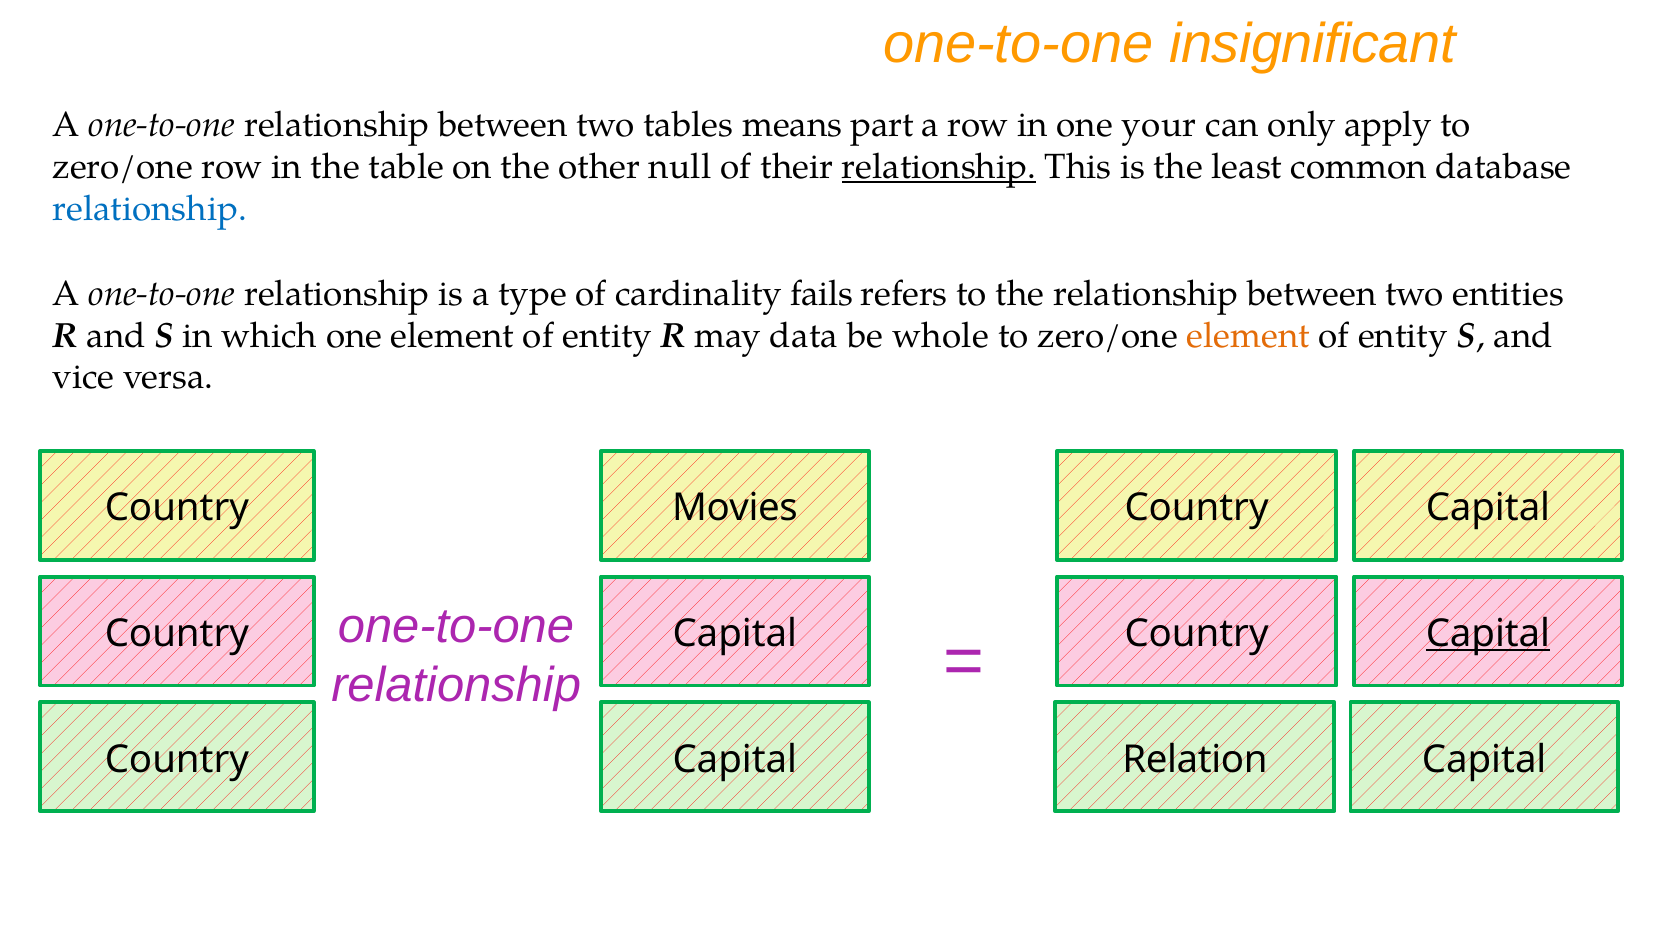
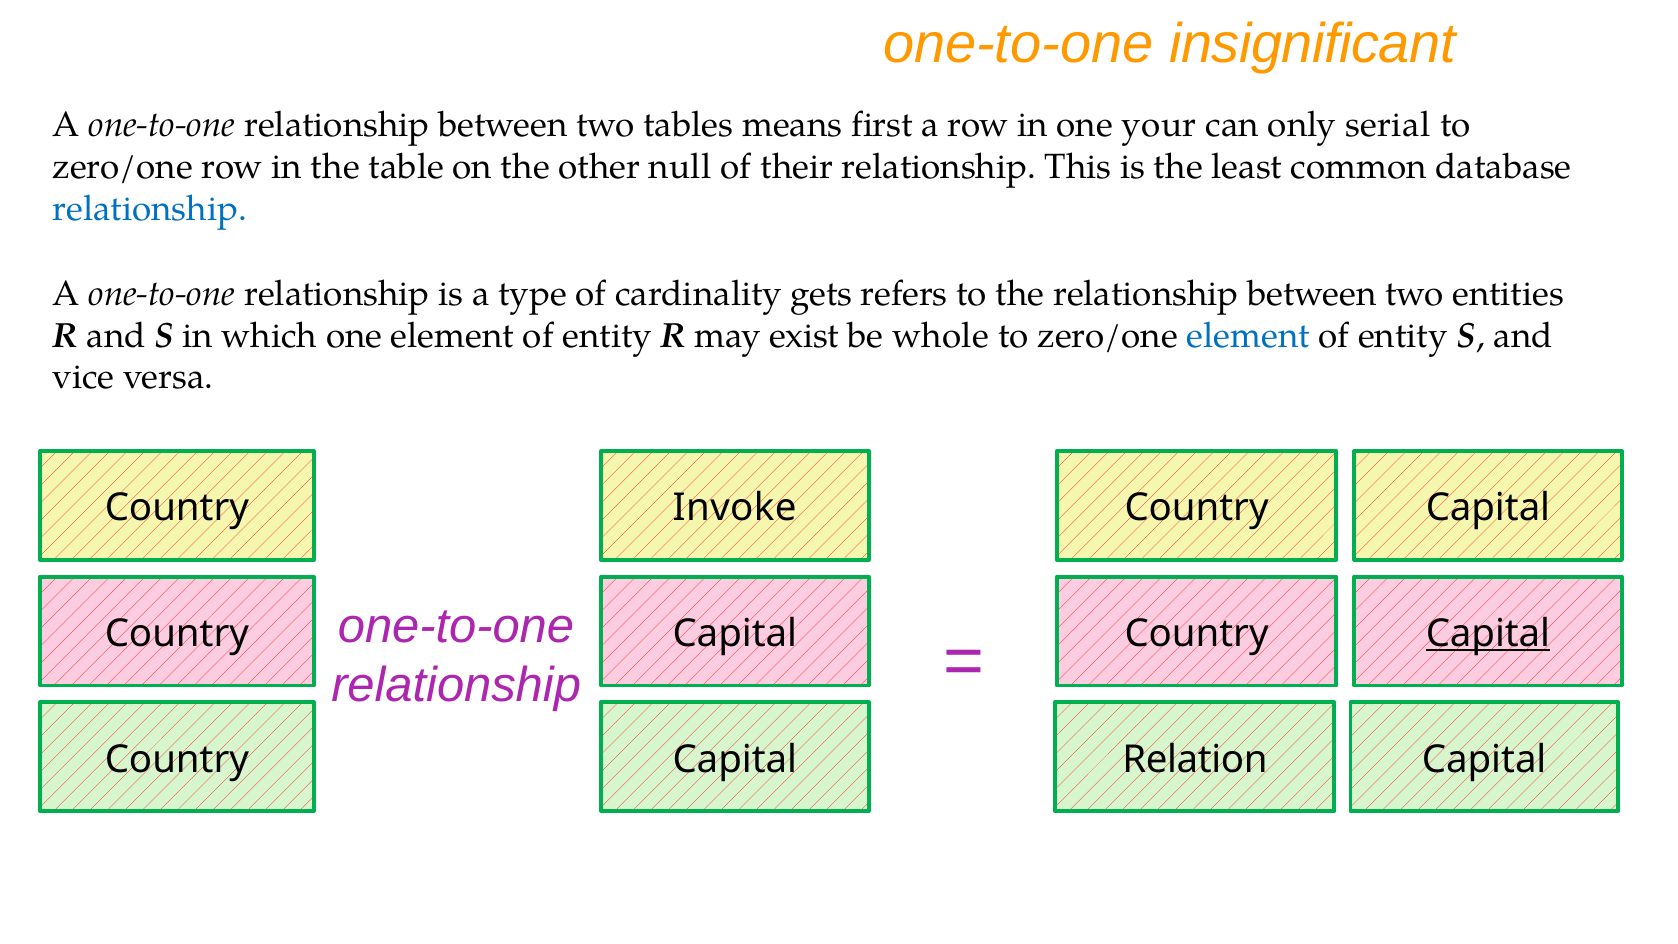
part: part -> first (882, 125)
apply: apply -> serial (1388, 125)
relationship underline: present -> none (939, 167)
fails: fails -> gets (822, 293)
data: data -> exist (804, 335)
element colour: orange -> blue (1248, 335)
Movies: Movies -> Invoke (735, 508)
